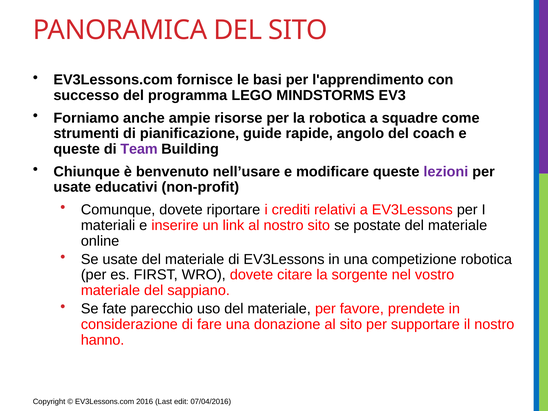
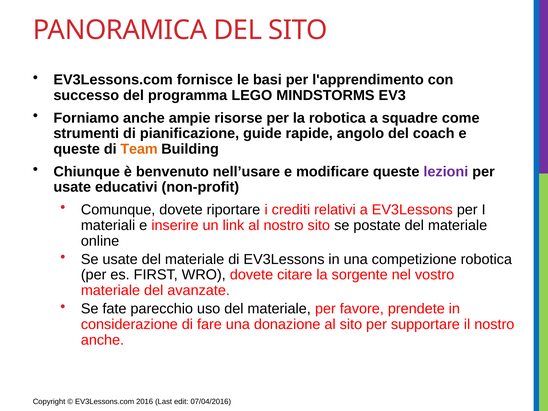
Team colour: purple -> orange (139, 149)
sappiano: sappiano -> avanzate (199, 290)
hanno: hanno -> anche (102, 340)
